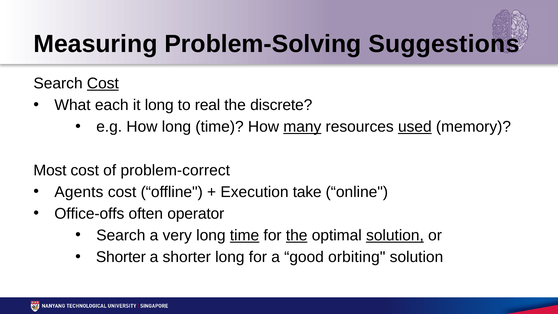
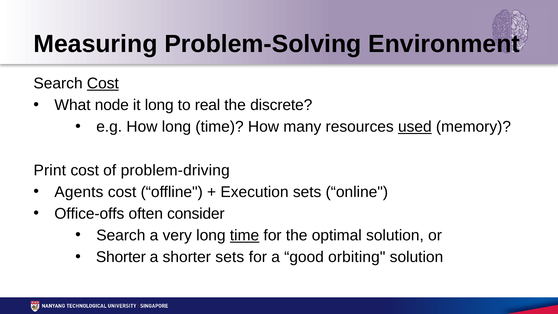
Suggestions: Suggestions -> Environment (444, 44)
each: each -> node (112, 105)
many underline: present -> none (302, 127)
Most: Most -> Print (50, 170)
problem-correct: problem-correct -> problem-driving (175, 170)
Execution take: take -> sets (307, 192)
operator: operator -> consider (196, 214)
the underline: present -> none (297, 235)
solution underline: present -> none (395, 235)
shorter long: long -> sets (230, 257)
